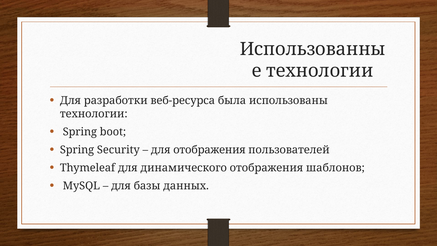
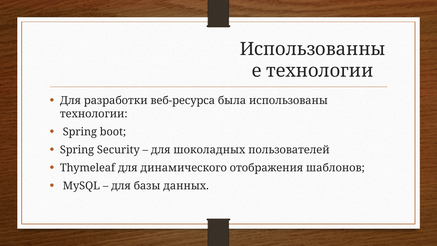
для отображения: отображения -> шоколадных (209, 150)
